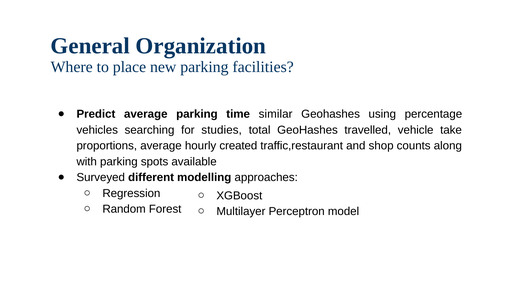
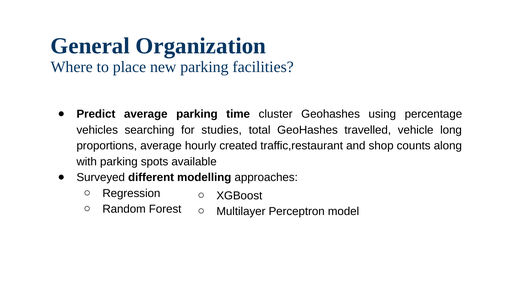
similar: similar -> cluster (276, 114)
take: take -> long (451, 130)
